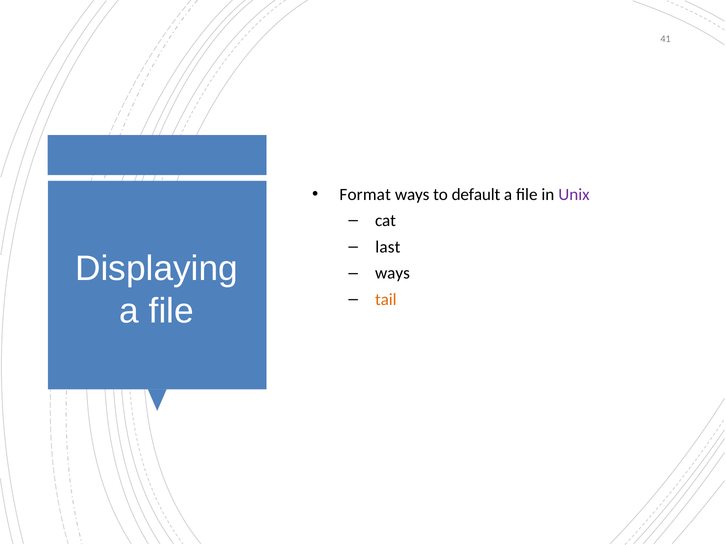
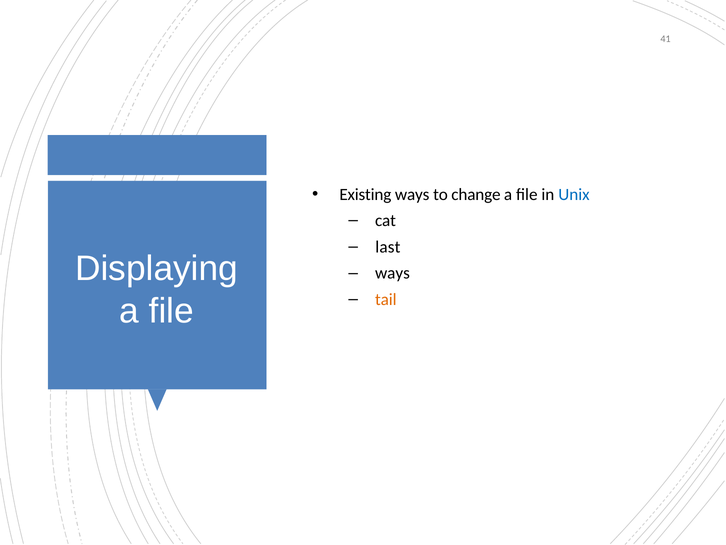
Format: Format -> Existing (365, 194)
default: default -> change (476, 194)
Unix colour: purple -> blue (574, 194)
